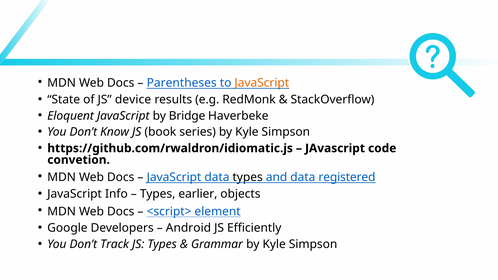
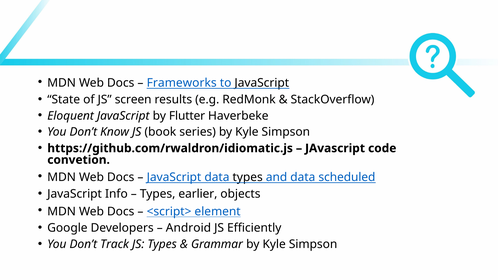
Parentheses: Parentheses -> Frameworks (182, 83)
JavaScript colour: orange -> black (262, 83)
device: device -> screen (133, 100)
Bridge: Bridge -> Flutter (187, 116)
registered: registered -> scheduled (347, 177)
